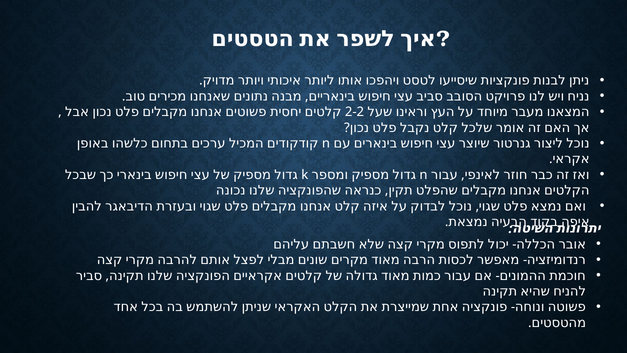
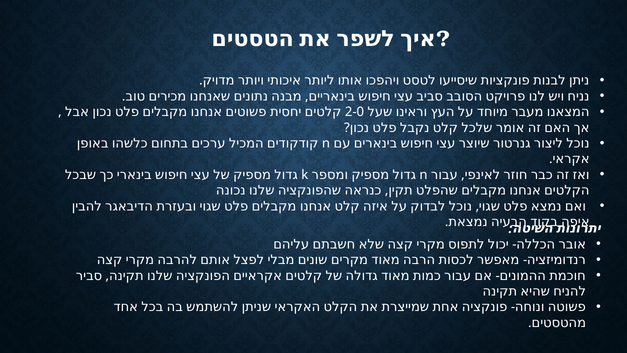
2-2: 2-2 -> 2-0 (355, 112)
